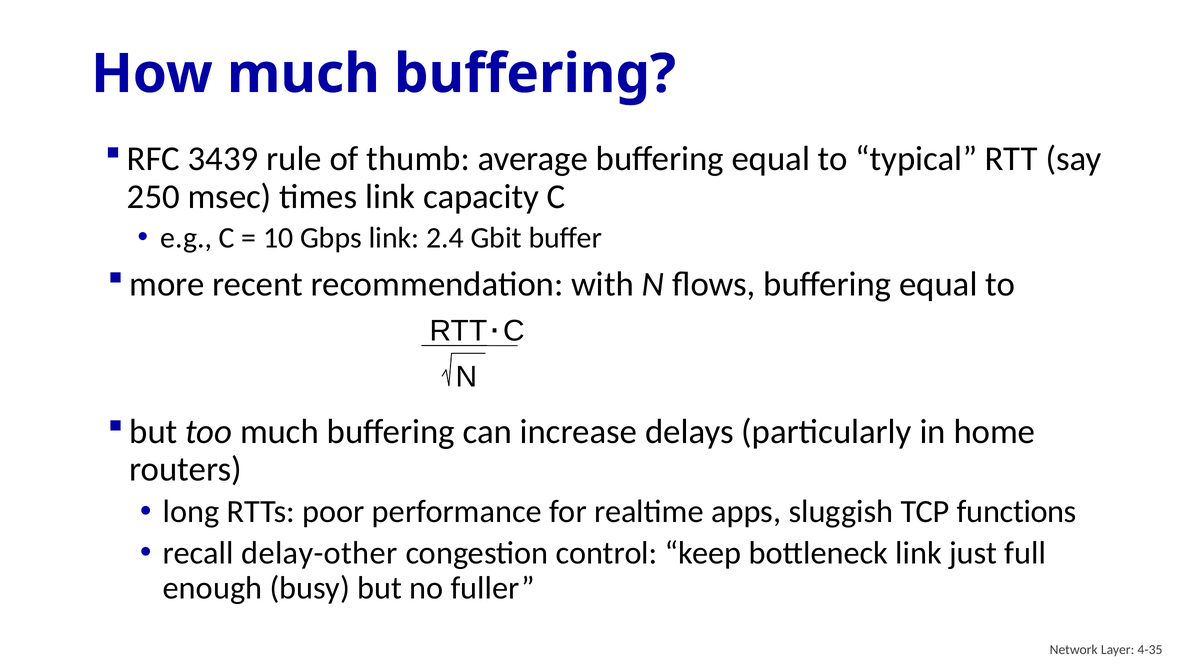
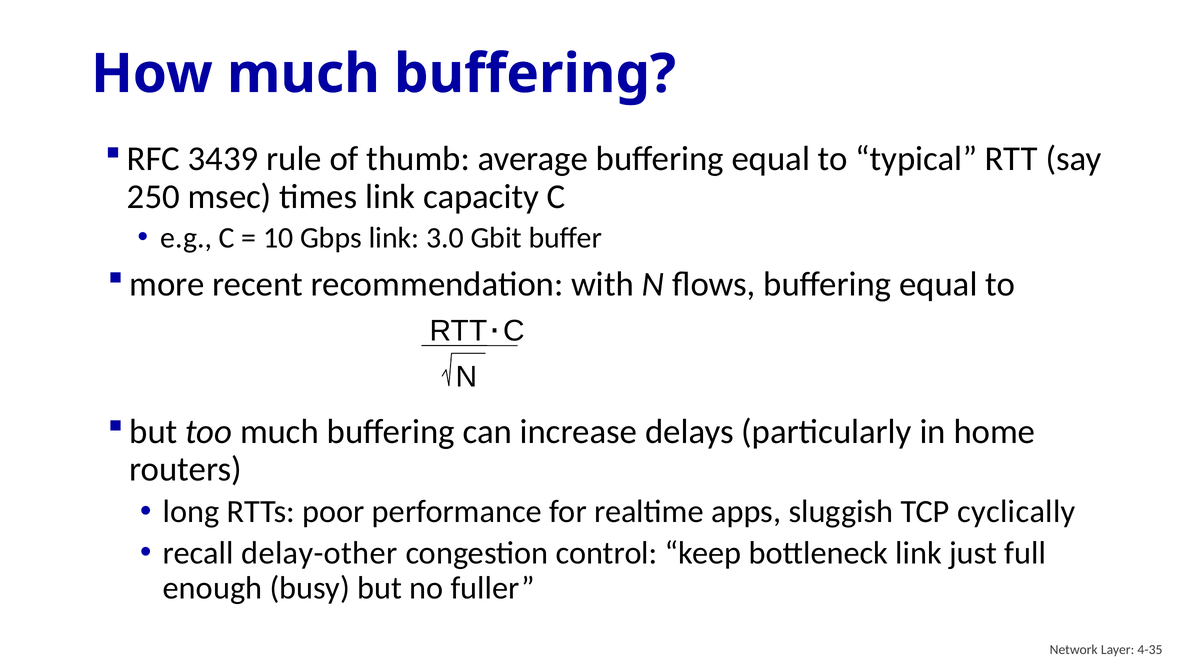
2.4: 2.4 -> 3.0 (445, 238)
functions: functions -> cyclically (1016, 512)
